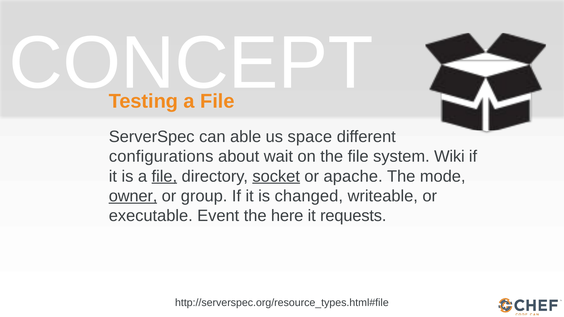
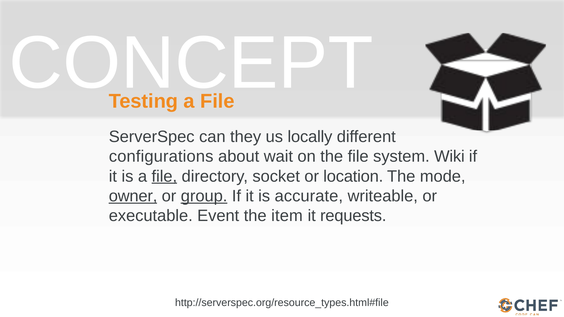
able: able -> they (246, 137)
space: space -> locally (310, 137)
socket underline: present -> none (276, 176)
apache: apache -> location (353, 176)
group underline: none -> present (204, 196)
changed: changed -> accurate (309, 196)
here: here -> item (287, 216)
